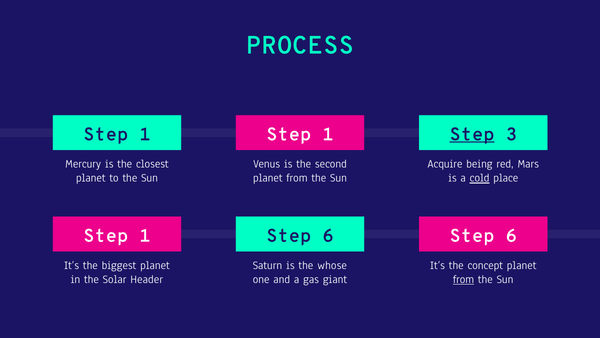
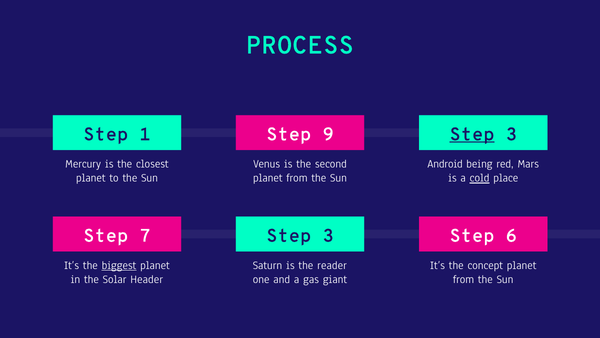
1: 1 -> 9 (328, 134)
Acquire: Acquire -> Android (445, 164)
1: 1 -> 7 (145, 235)
6: 6 -> 3 (328, 235)
biggest underline: none -> present (119, 265)
whose: whose -> reader (332, 265)
from underline: present -> none (464, 279)
